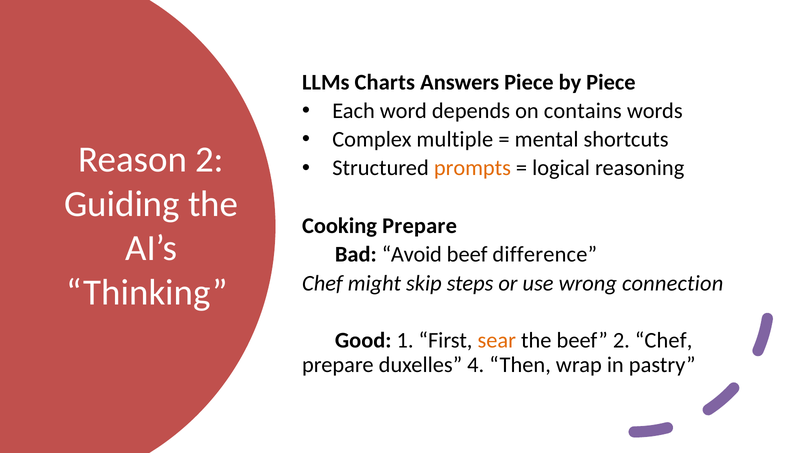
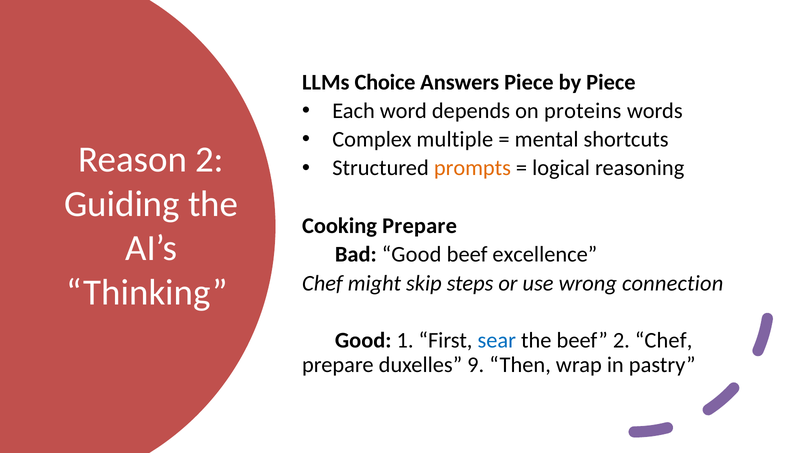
Charts: Charts -> Choice (385, 82)
contains: contains -> proteins (583, 111)
Avoid: Avoid -> Good (412, 255)
difference: difference -> excellence (545, 255)
sear colour: orange -> blue (497, 341)
4: 4 -> 9 (476, 365)
